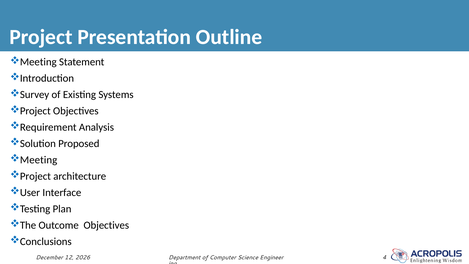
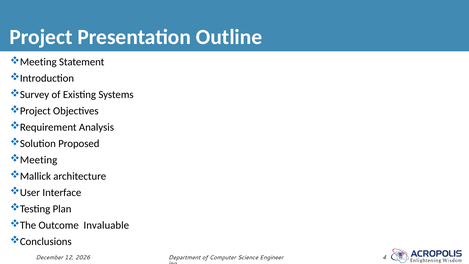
Project: Project -> Mallick (35, 176)
Outcome Objectives: Objectives -> Invaluable (106, 225)
